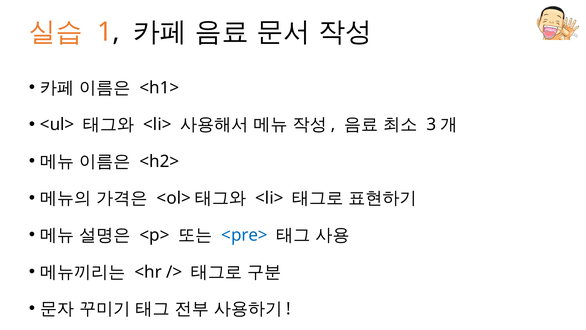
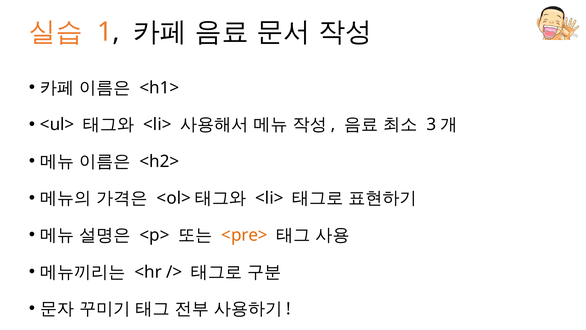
<pre> colour: blue -> orange (245, 235)
